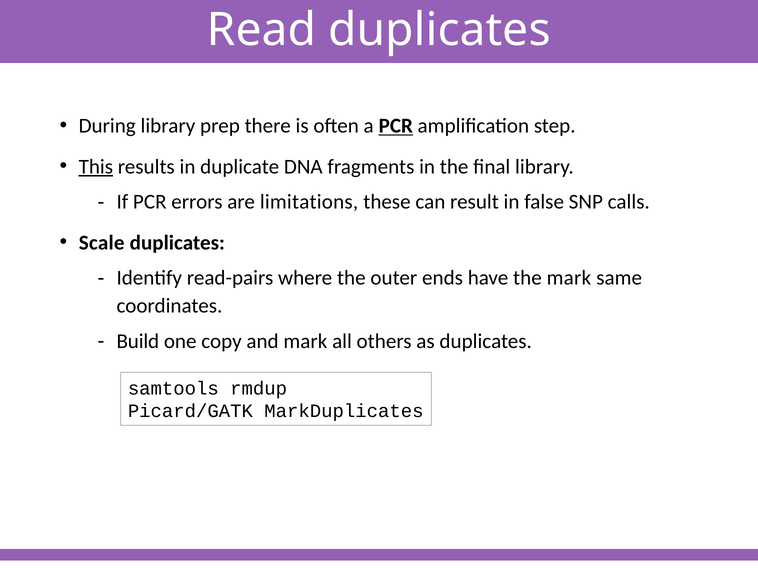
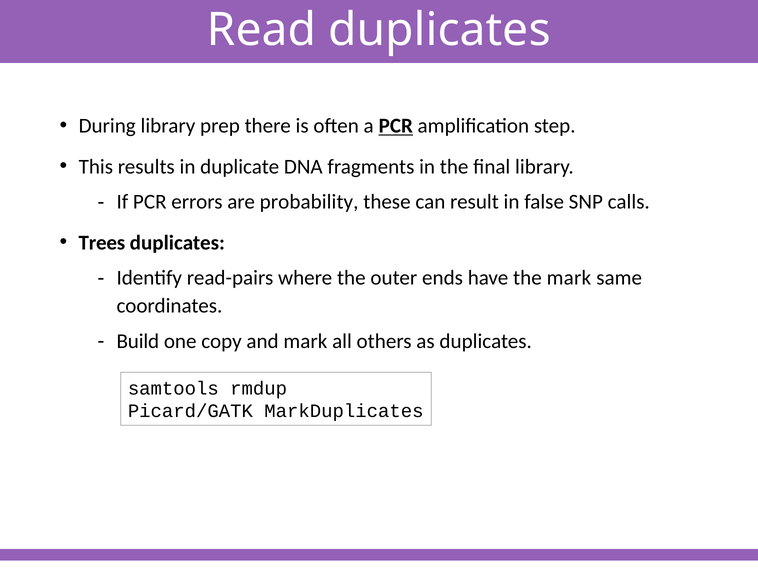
This underline: present -> none (96, 167)
limitations: limitations -> probability (309, 202)
Scale: Scale -> Trees (102, 243)
